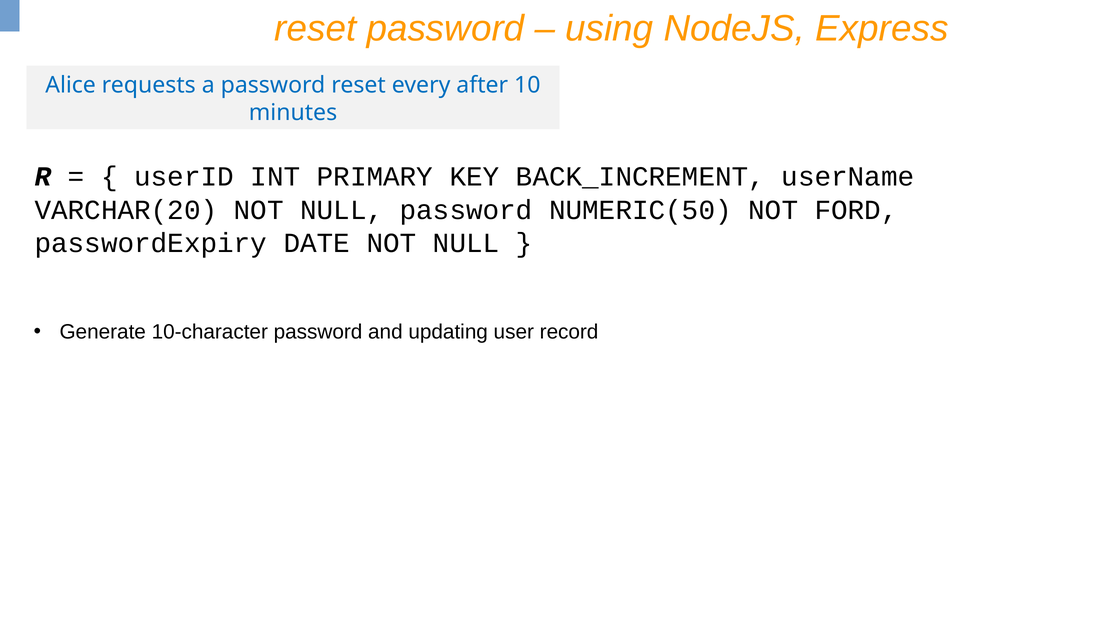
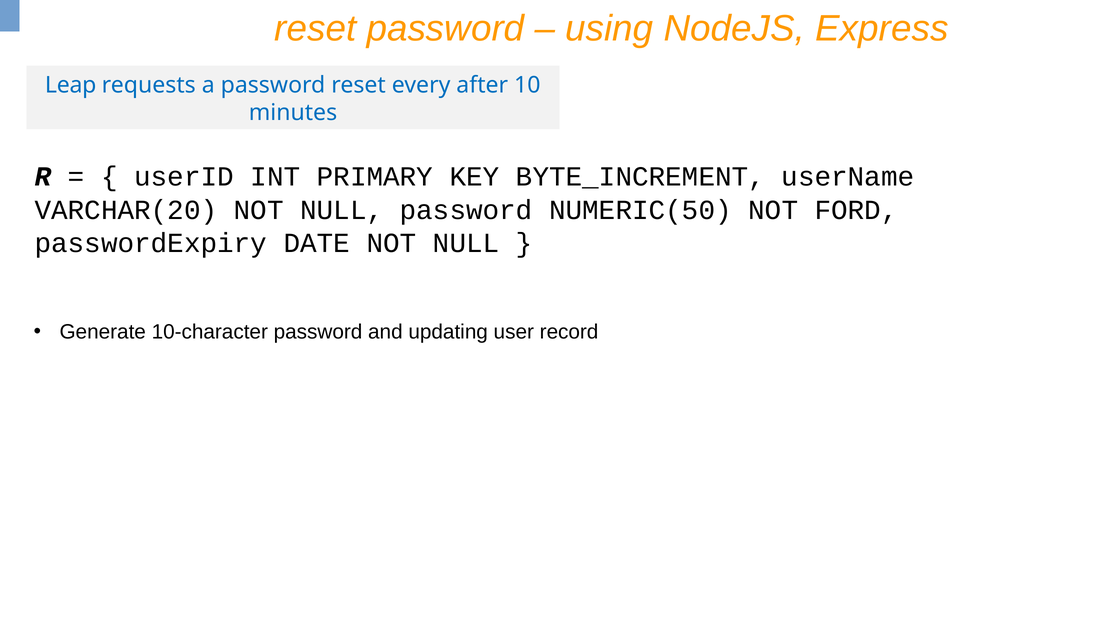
Alice: Alice -> Leap (71, 85)
BACK_INCREMENT: BACK_INCREMENT -> BYTE_INCREMENT (640, 177)
